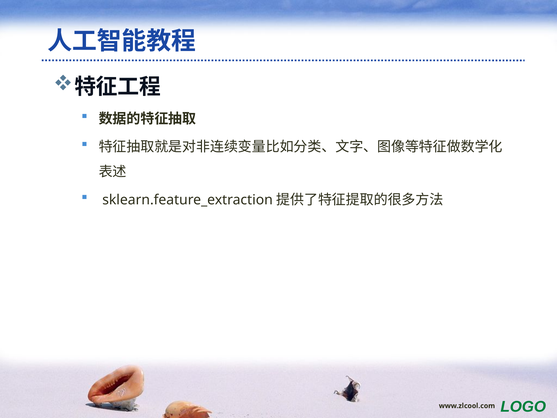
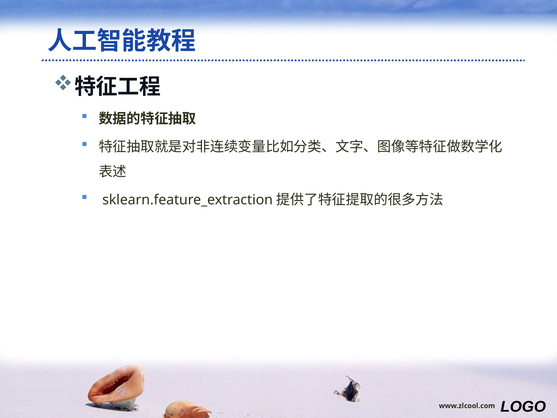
LOGO colour: green -> black (523, 406)
